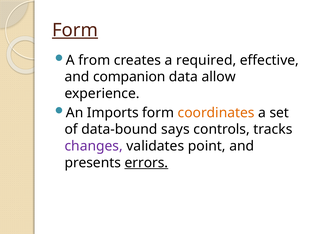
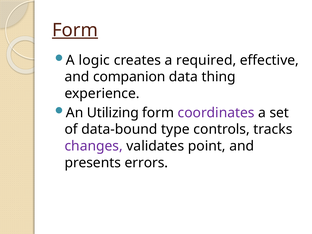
from: from -> logic (94, 60)
allow: allow -> thing (219, 77)
Imports: Imports -> Utilizing (113, 113)
coordinates colour: orange -> purple (216, 113)
says: says -> type (175, 129)
errors underline: present -> none (146, 163)
